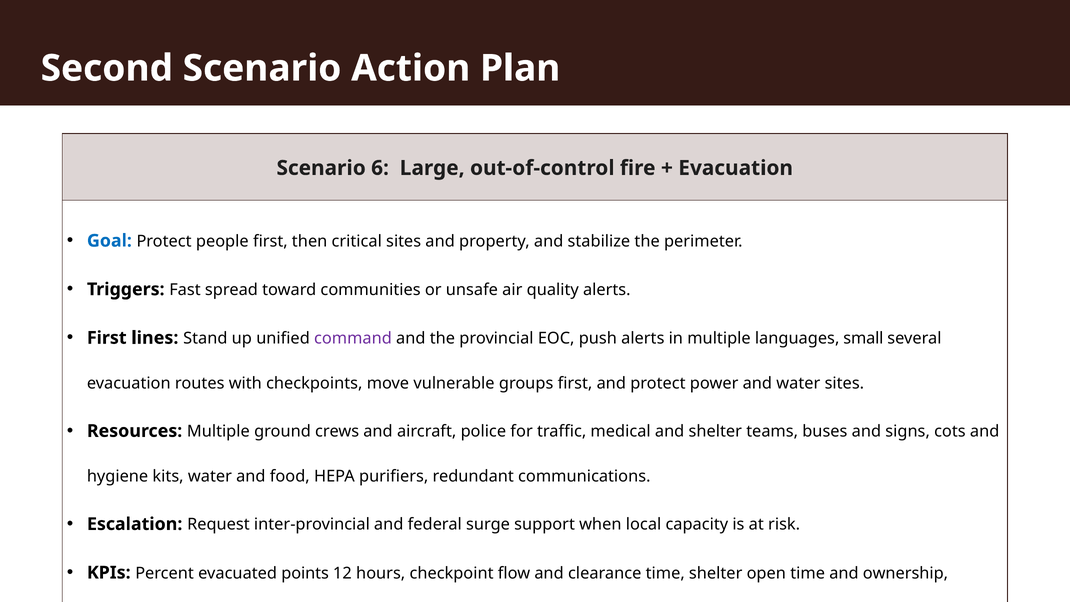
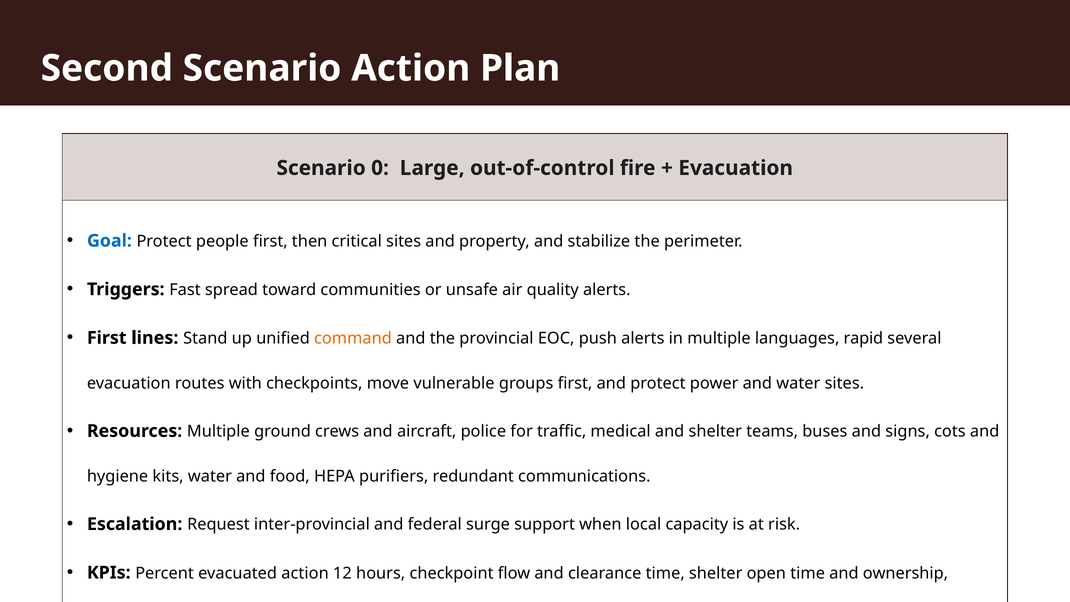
6: 6 -> 0 (380, 168)
command colour: purple -> orange (353, 338)
small: small -> rapid (863, 338)
evacuated points: points -> action (305, 573)
